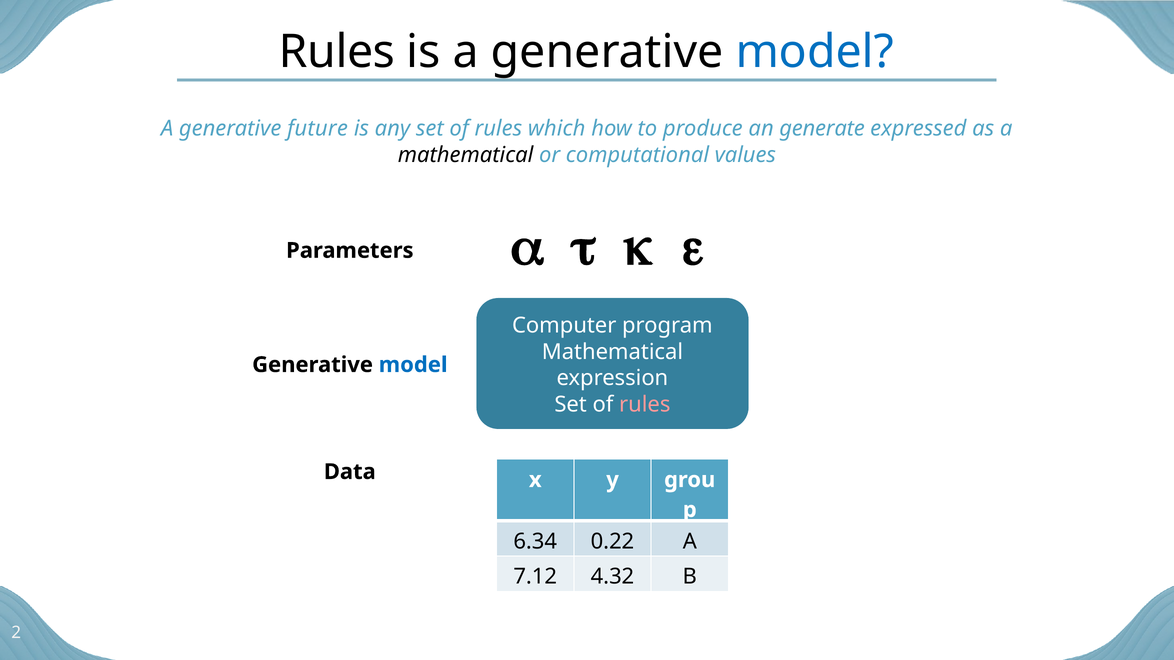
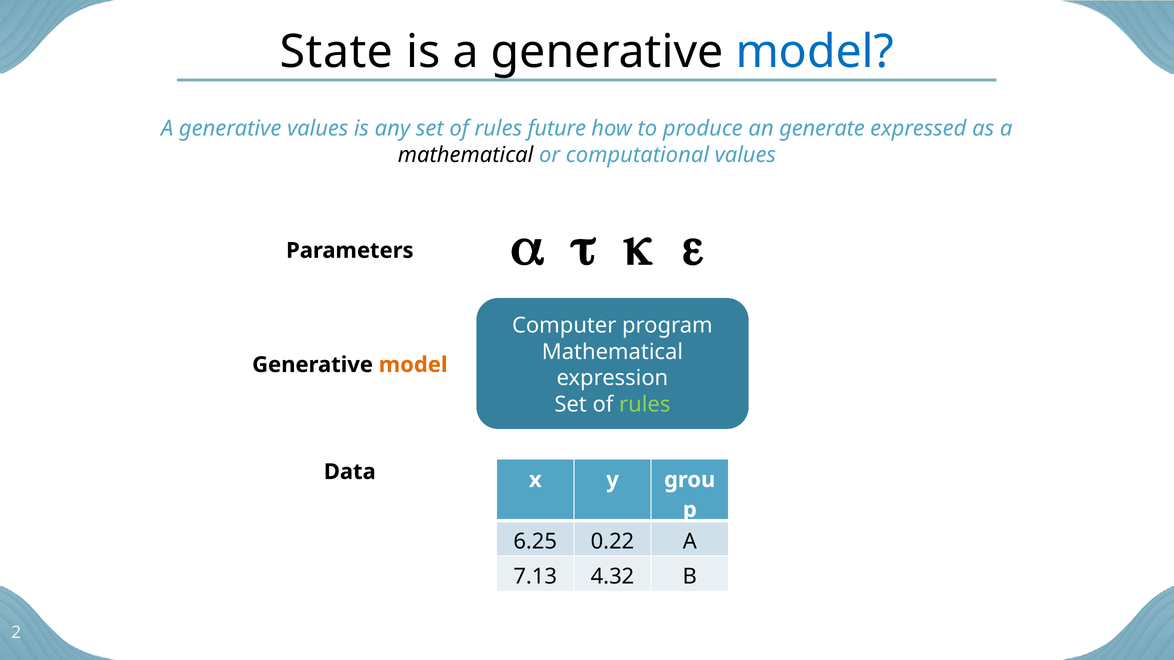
Rules: Rules -> State (337, 52)
generative future: future -> values (318, 128)
which: which -> future (557, 128)
model colour: blue -> orange (413, 365)
rules colour: pink -> light green (645, 405)
6.34: 6.34 -> 6.25 (535, 542)
7.12: 7.12 -> 7.13 (535, 577)
